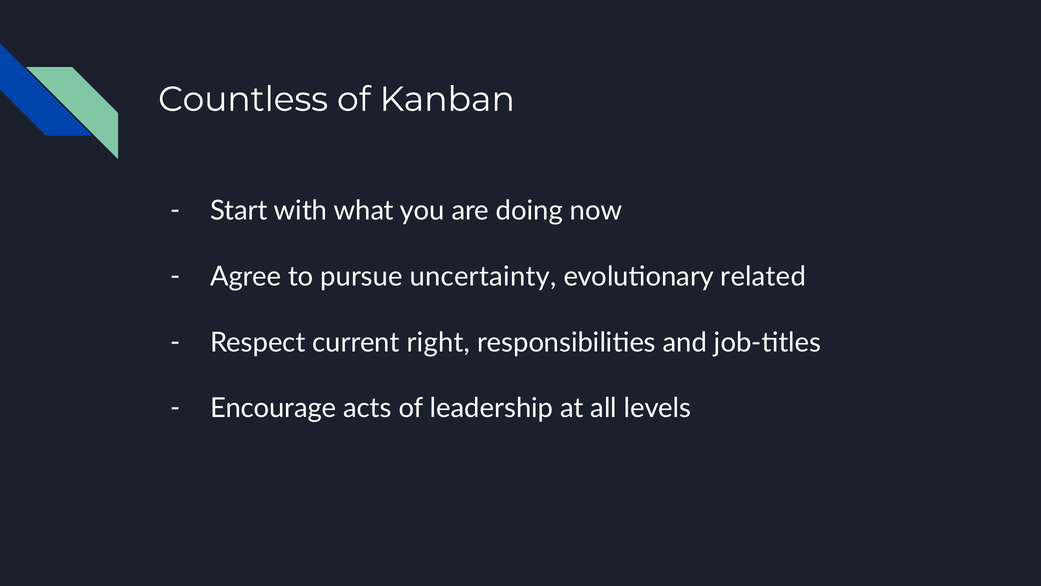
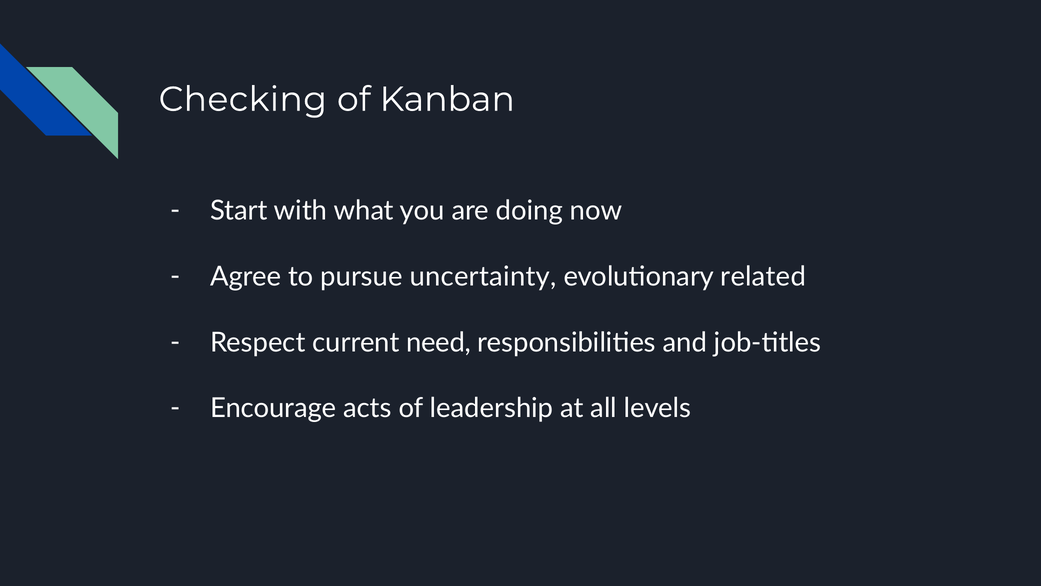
Countless: Countless -> Checking (243, 99)
right: right -> need (439, 342)
